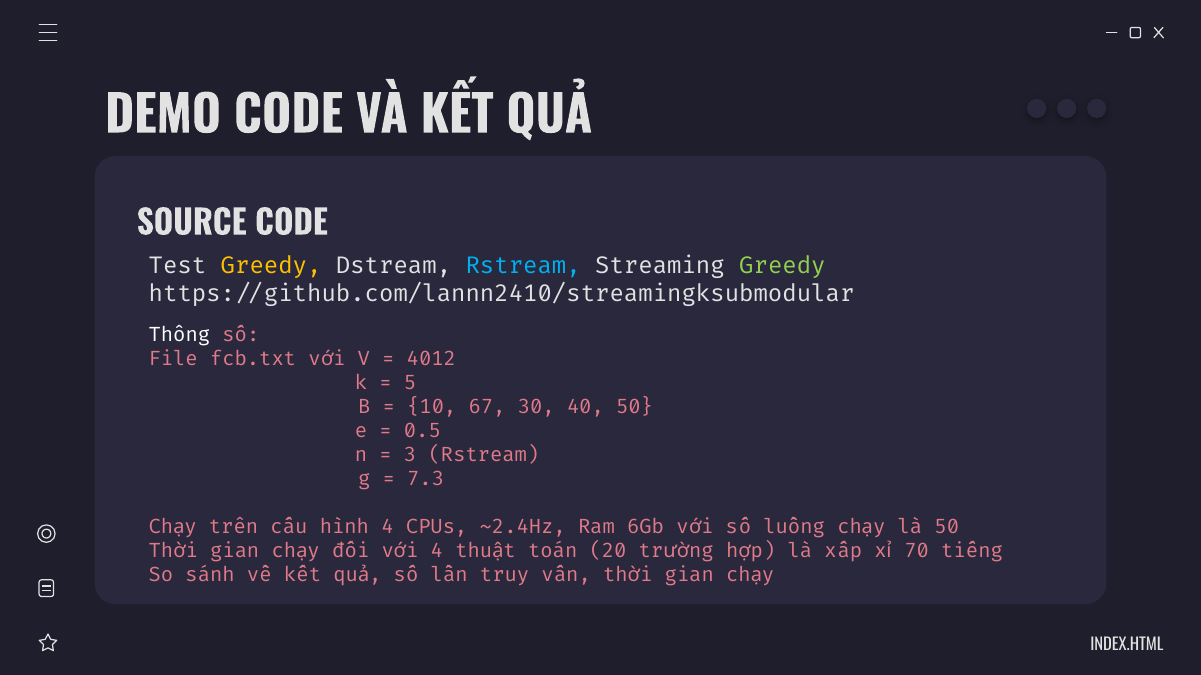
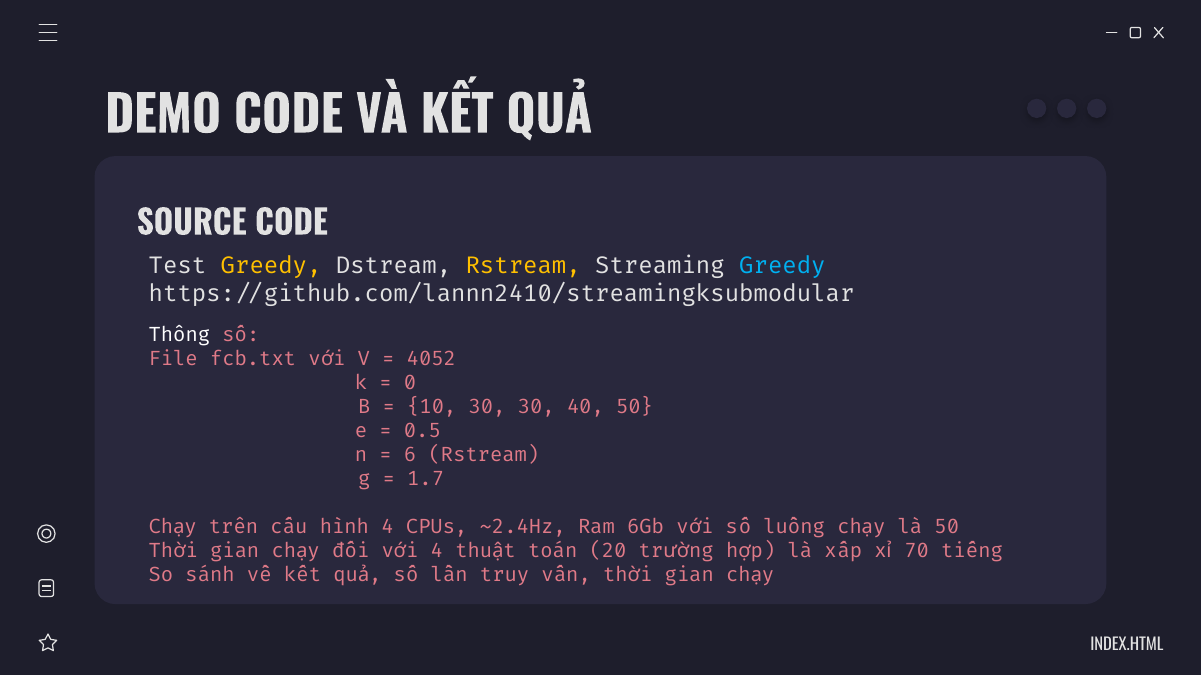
Rstream colour: light blue -> yellow (523, 266)
Greedy colour: light green -> light blue (782, 266)
4012: 4012 -> 4052 (431, 360)
5: 5 -> 0 (410, 384)
10 67: 67 -> 30 (487, 408)
3: 3 -> 6 (410, 456)
7.3: 7.3 -> 1.7 (426, 480)
